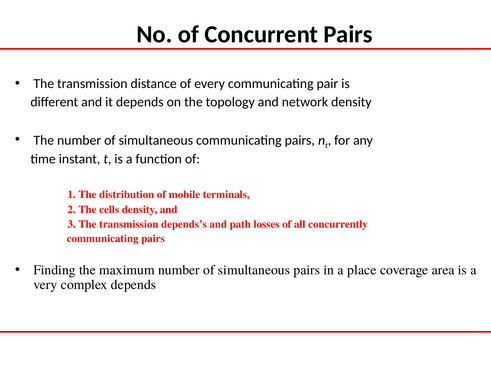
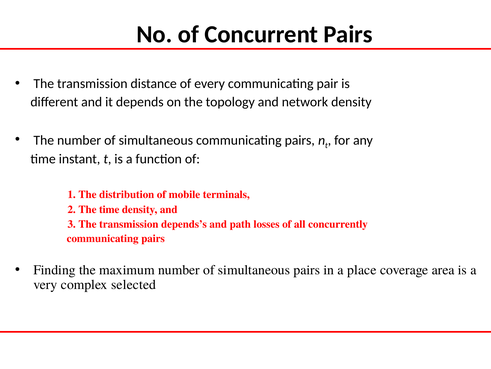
The cells: cells -> time (109, 209)
complex depends: depends -> selected (134, 284)
